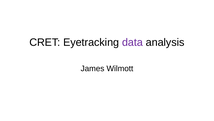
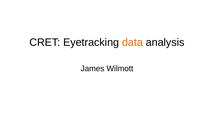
data colour: purple -> orange (132, 42)
